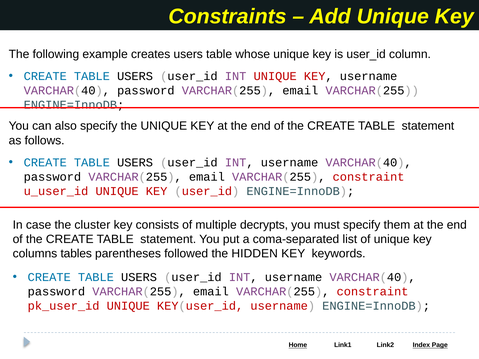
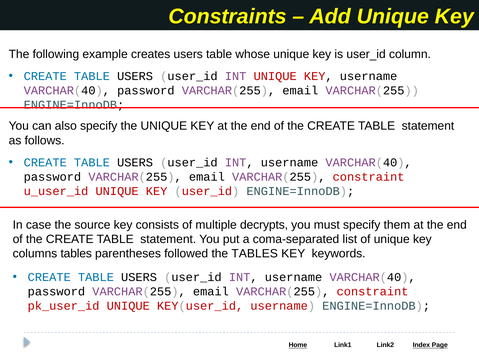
cluster: cluster -> source (92, 225)
the HIDDEN: HIDDEN -> TABLES (255, 254)
